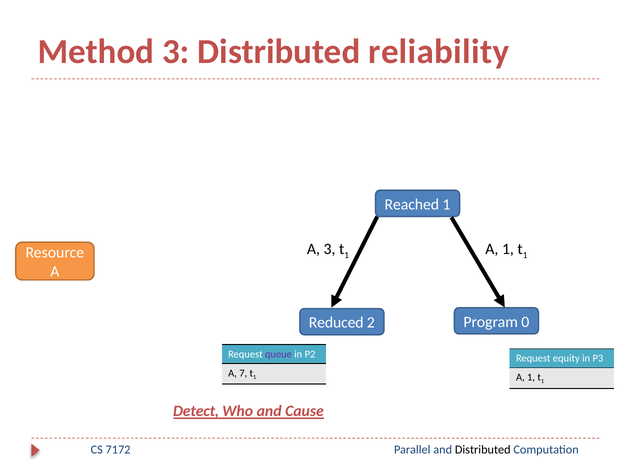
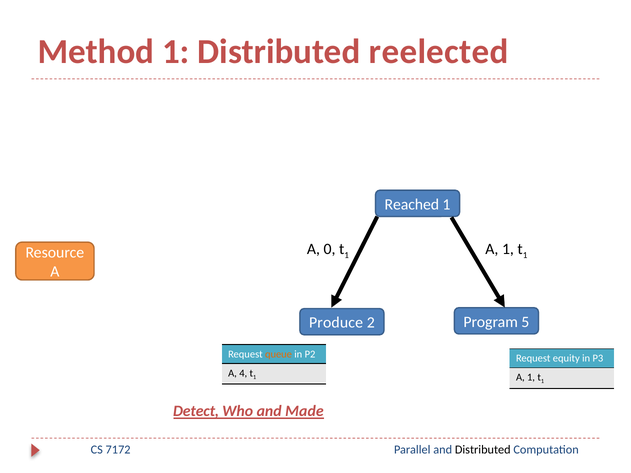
Method 3: 3 -> 1 (176, 52)
reliability: reliability -> reelected (439, 52)
A 3: 3 -> 0 (330, 249)
Reduced: Reduced -> Produce (336, 323)
0: 0 -> 5 (525, 322)
queue colour: purple -> orange (278, 354)
7: 7 -> 4 (243, 373)
Cause: Cause -> Made (304, 412)
